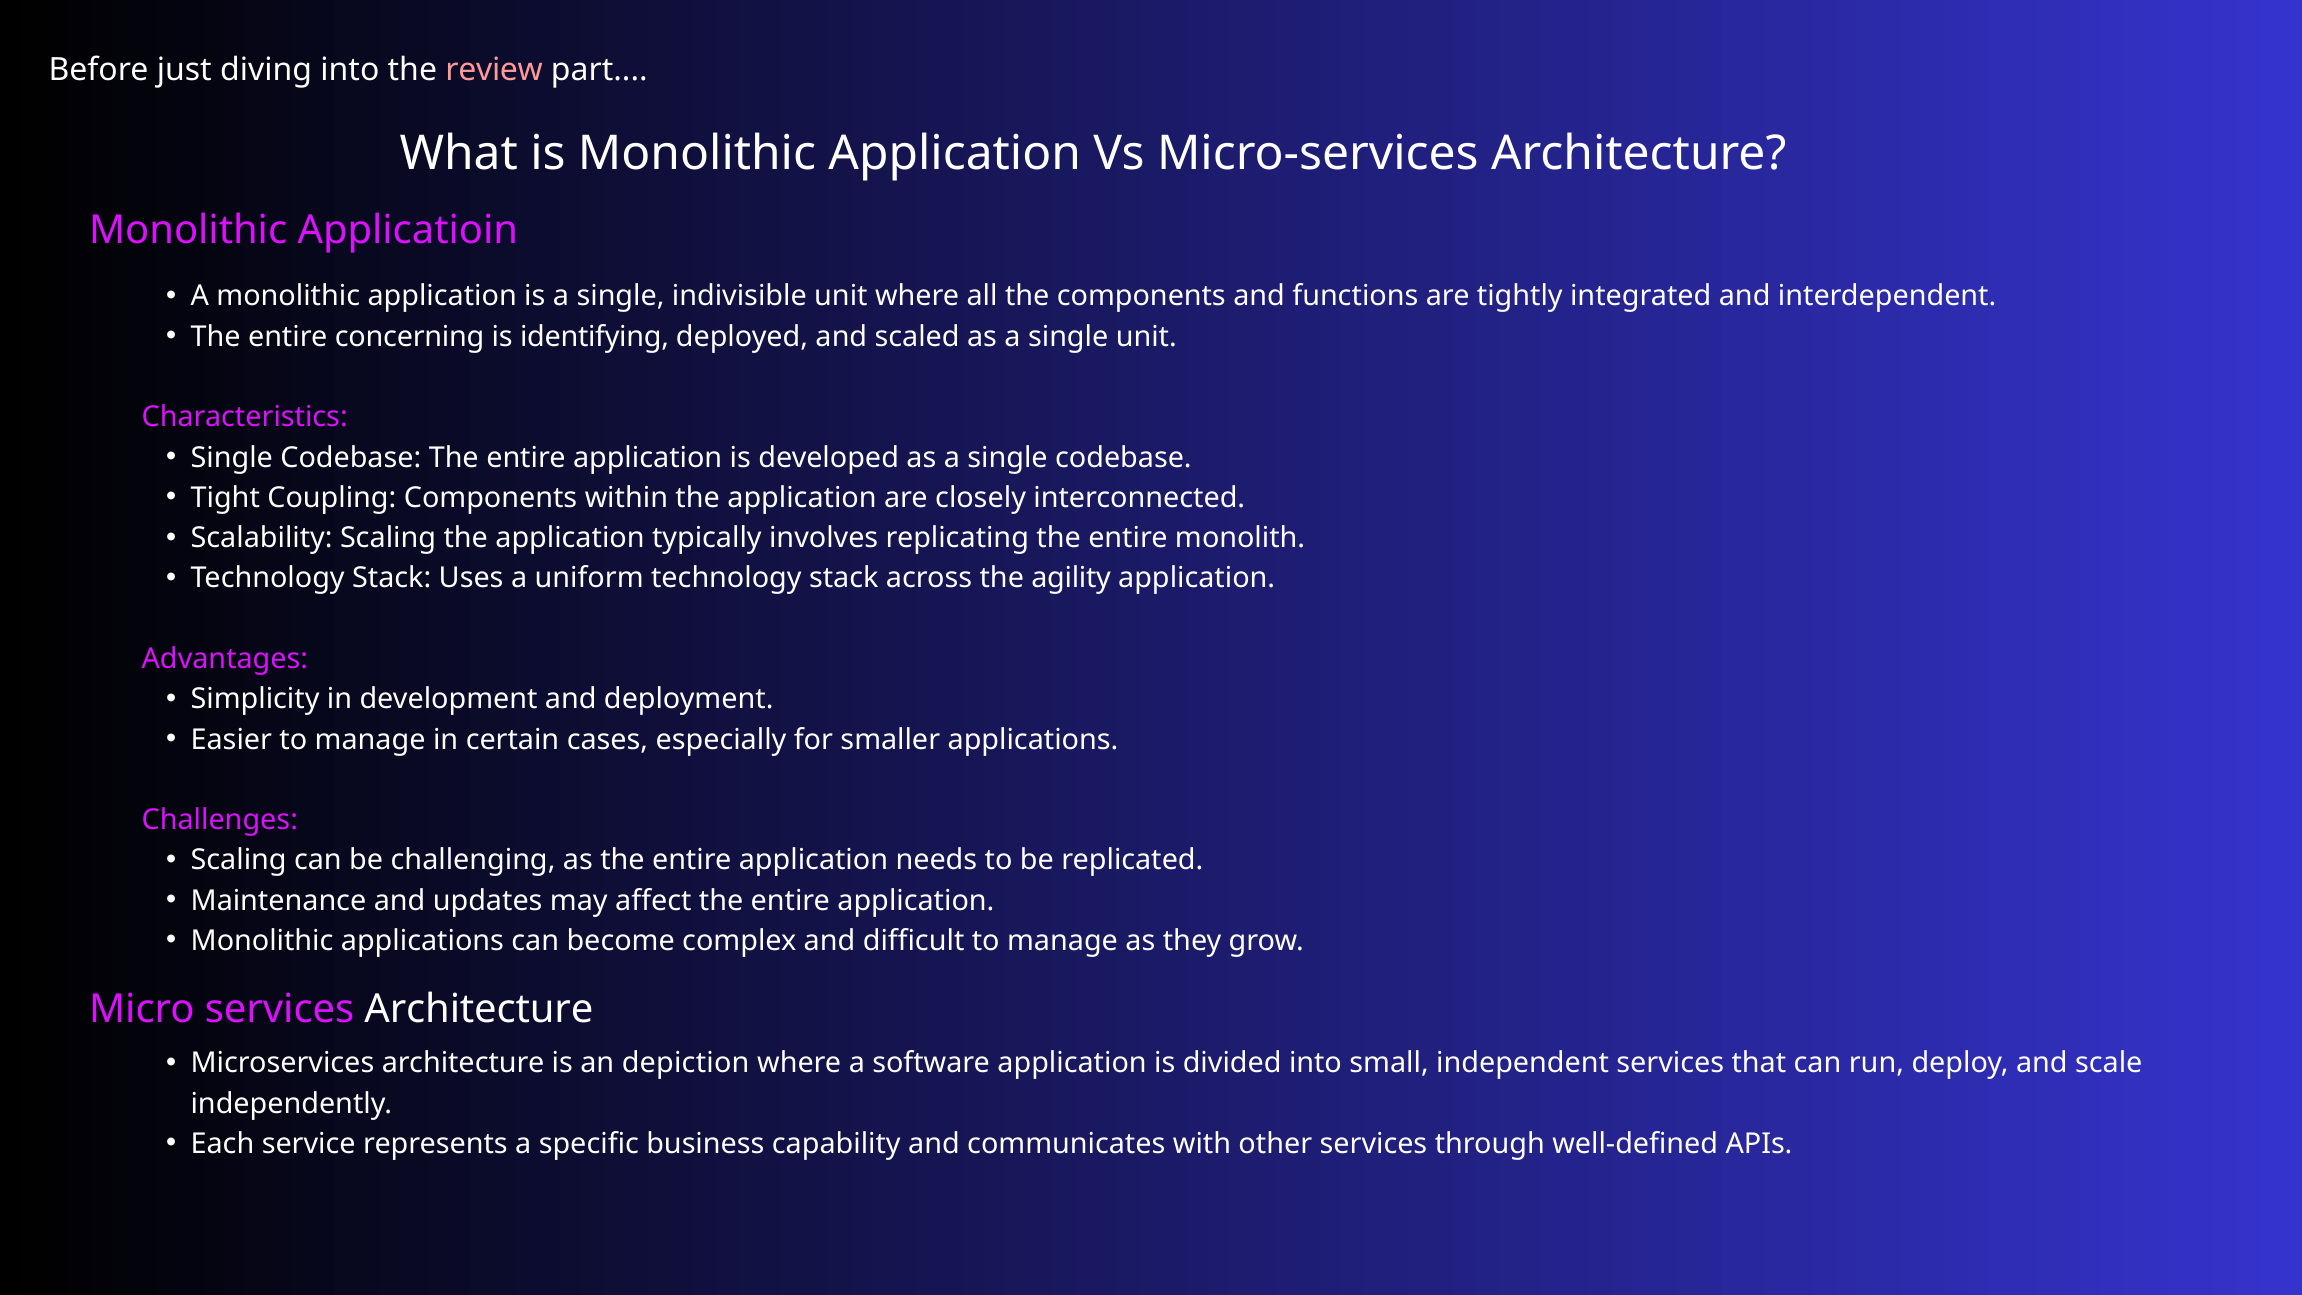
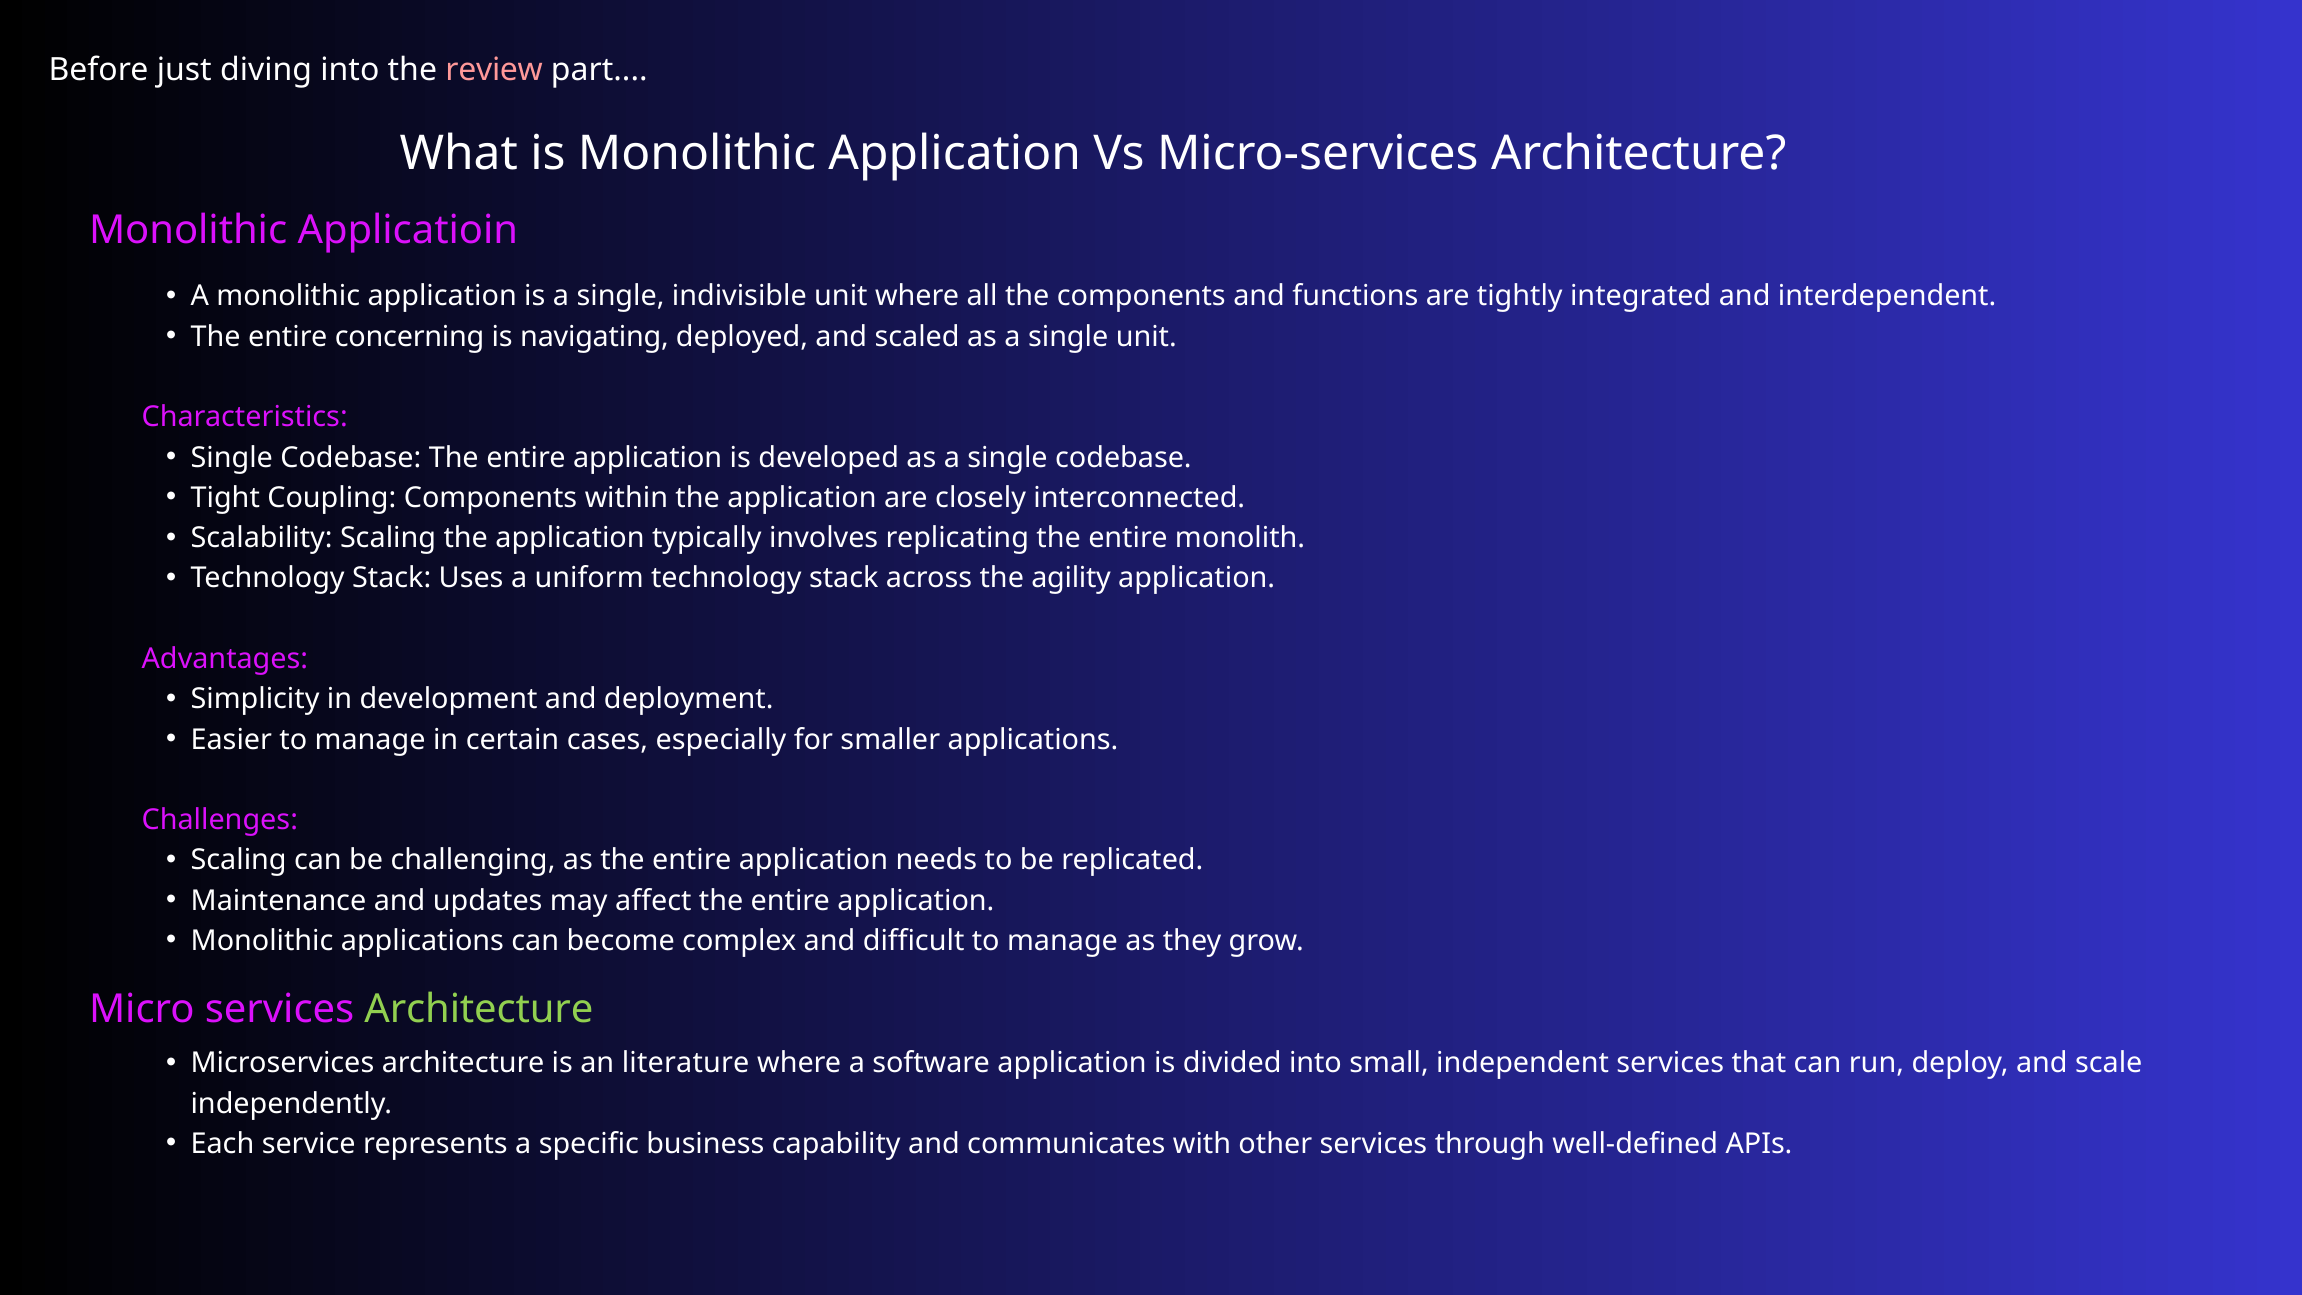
identifying: identifying -> navigating (594, 337)
Architecture colour: white -> light green (479, 1009)
depiction: depiction -> literature (686, 1063)
